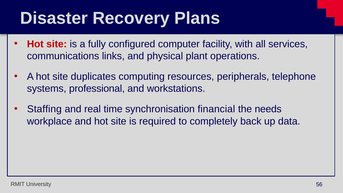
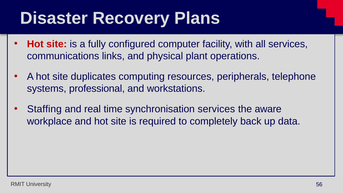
synchronisation financial: financial -> services (216, 109)
needs: needs -> aware (268, 109)
